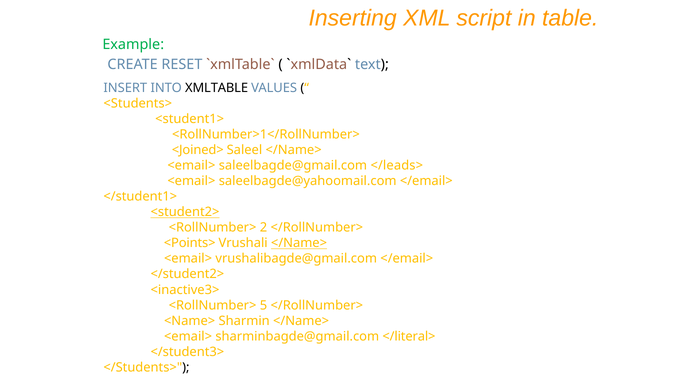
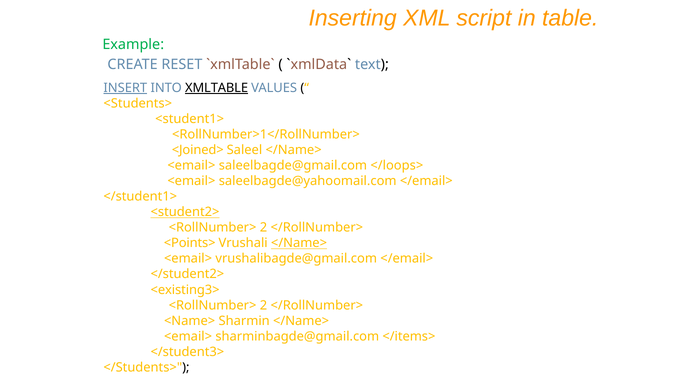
INSERT underline: none -> present (125, 88)
XMLTABLE underline: none -> present (217, 88)
</leads>: </leads> -> </loops> (397, 166)
<inactive3>: <inactive3> -> <existing3> (185, 290)
5: 5 -> 2 (263, 305)
</literal>: </literal> -> </items> (409, 336)
